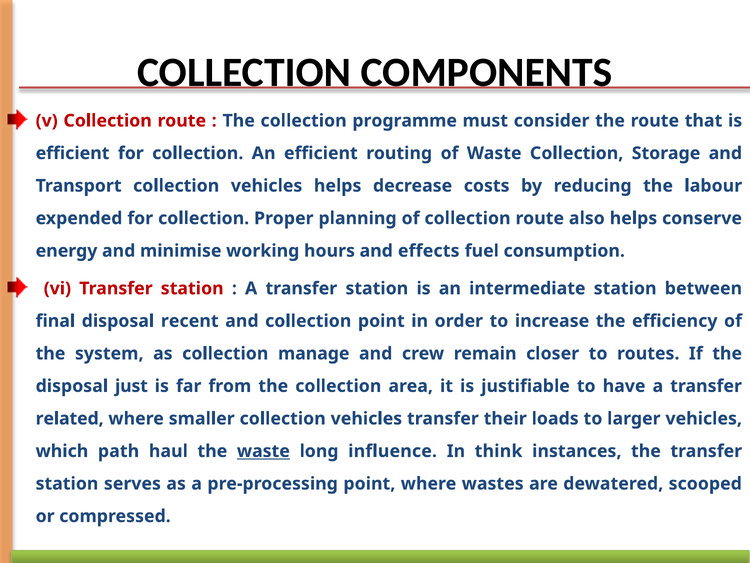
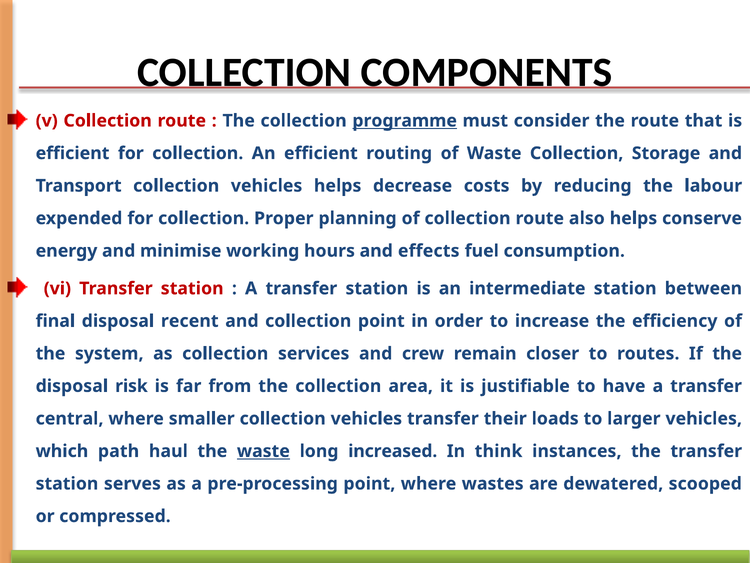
programme underline: none -> present (405, 121)
manage: manage -> services (314, 353)
just: just -> risk (131, 386)
related: related -> central (70, 418)
influence: influence -> increased (393, 451)
